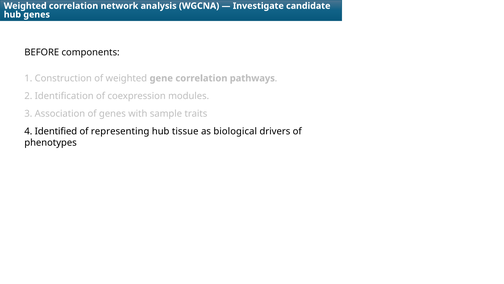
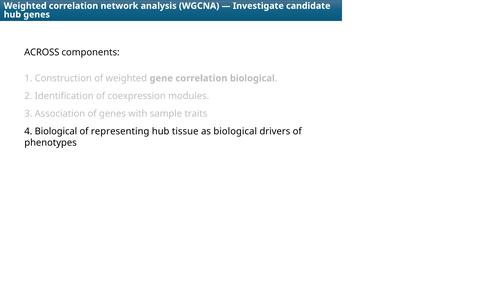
BEFORE: BEFORE -> ACROSS (42, 52)
correlation pathways: pathways -> biological (252, 78)
Identified: Identified -> Biological (56, 131)
